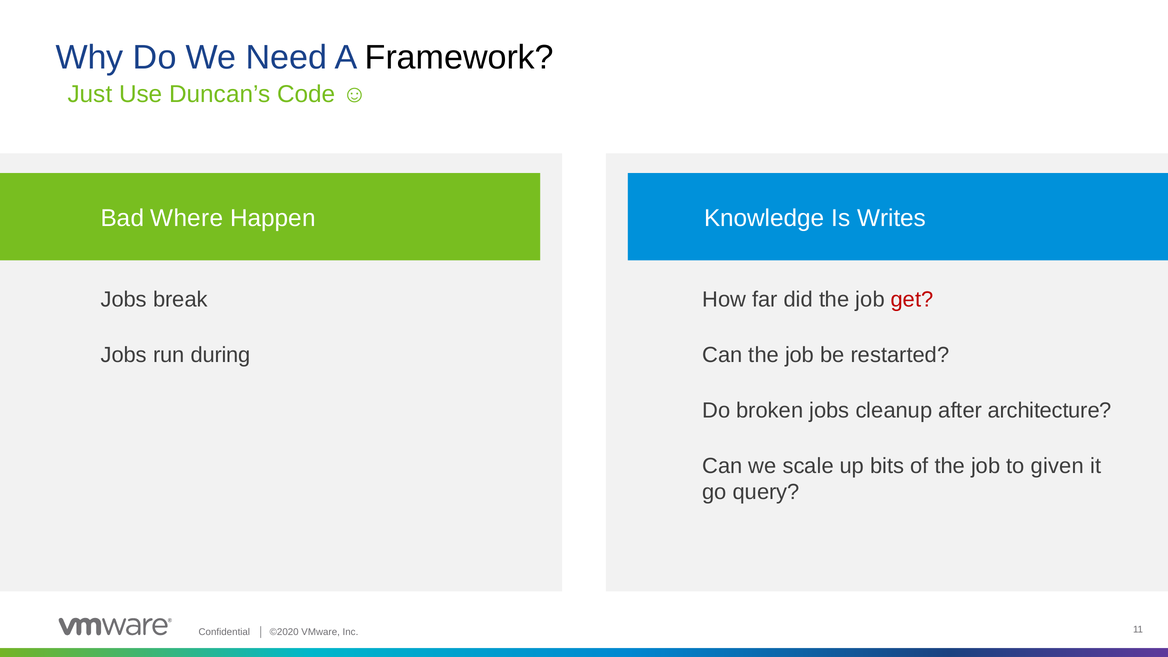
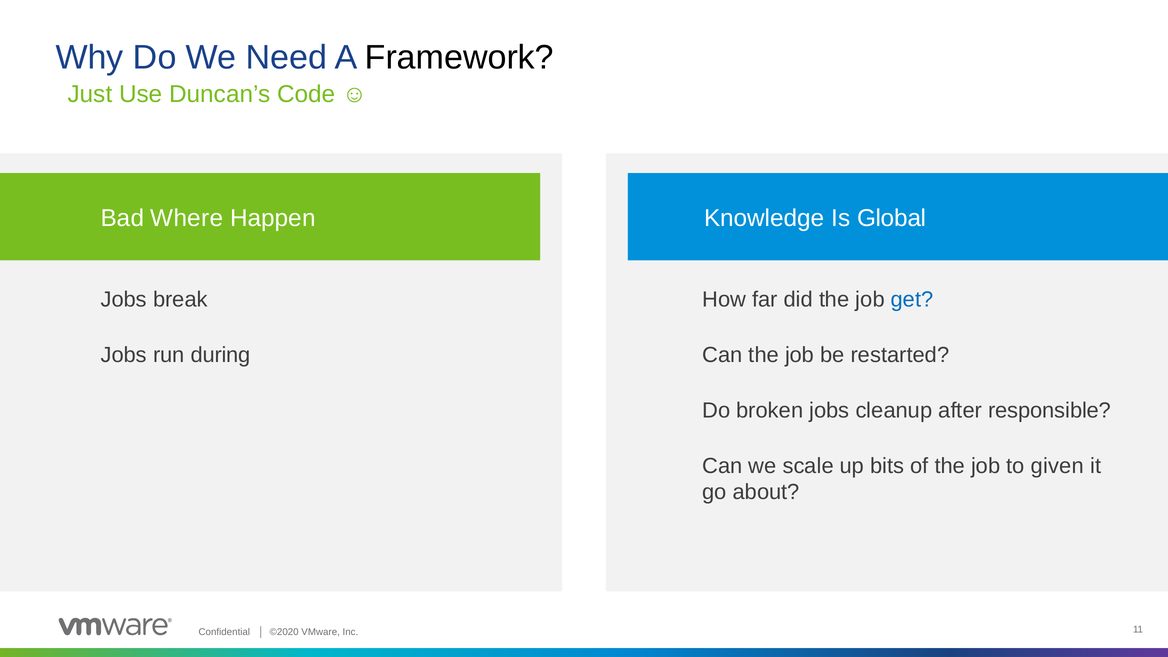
Writes: Writes -> Global (892, 218)
get colour: red -> blue (912, 299)
architecture: architecture -> responsible (1050, 410)
query: query -> about (766, 492)
